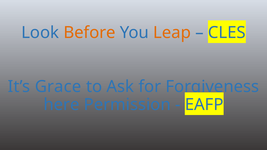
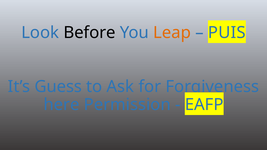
Before colour: orange -> black (89, 33)
CLES: CLES -> PUIS (227, 33)
Grace: Grace -> Guess (58, 87)
